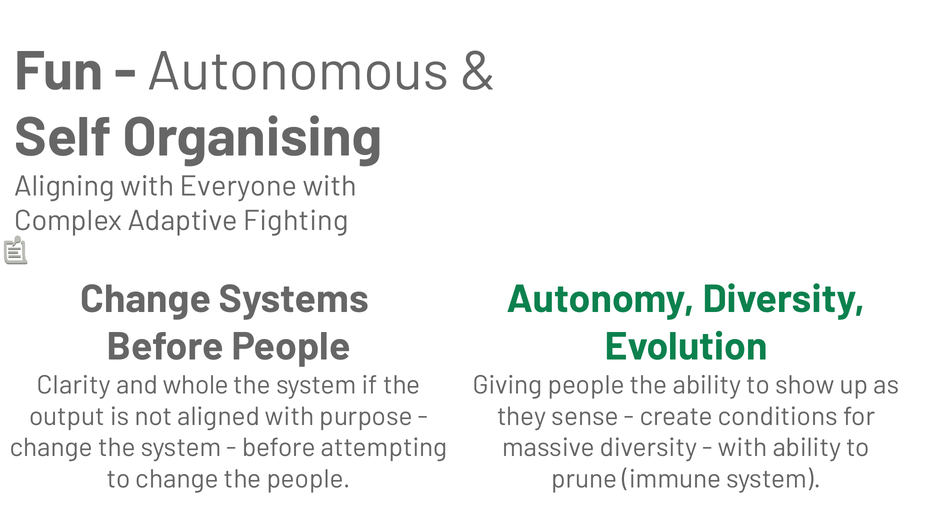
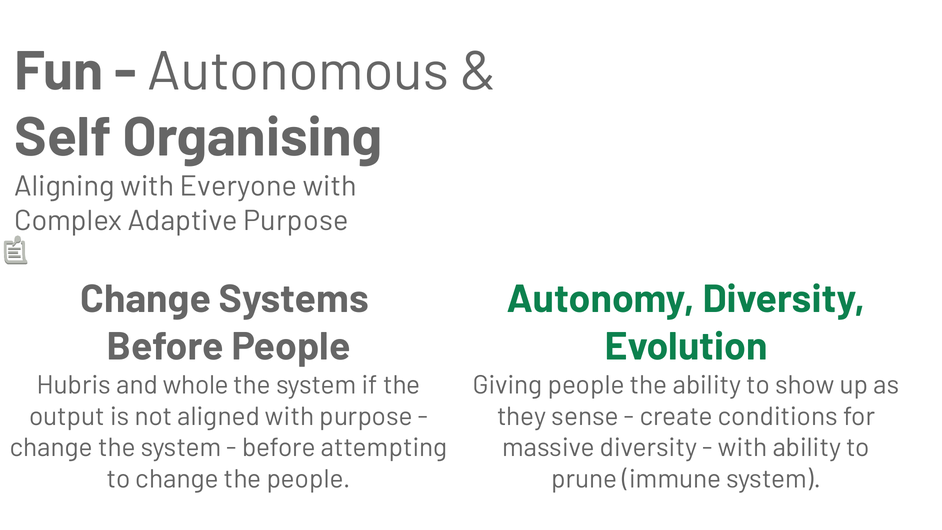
Adaptive Fighting: Fighting -> Purpose (296, 221)
Clarity: Clarity -> Hubris (74, 385)
